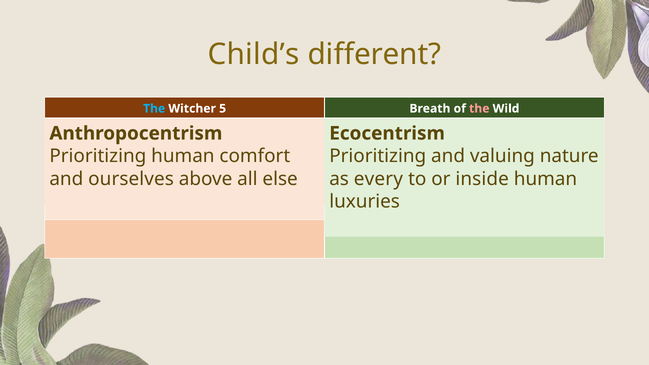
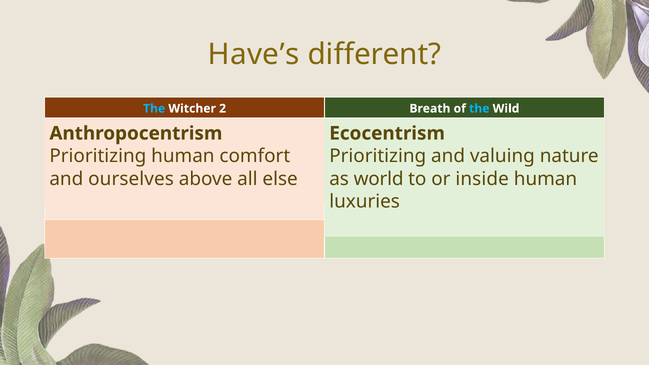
Child’s: Child’s -> Have’s (254, 55)
5: 5 -> 2 (223, 109)
the colour: pink -> light blue (479, 109)
as every: every -> world (379, 179)
